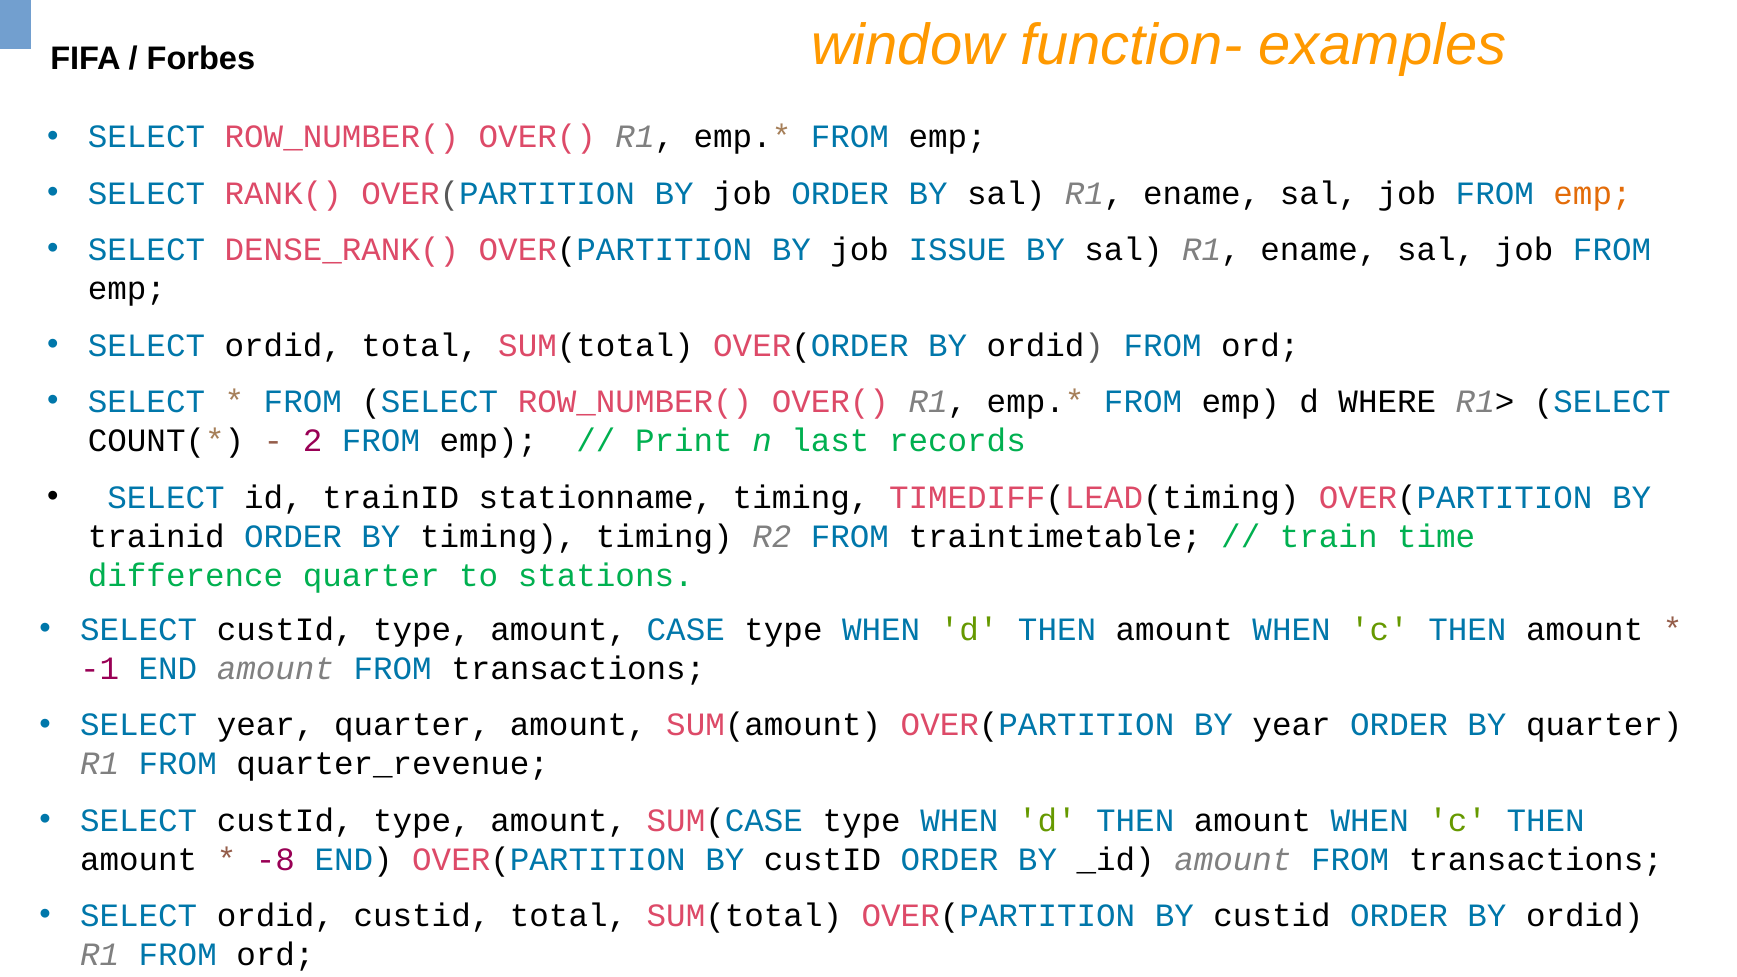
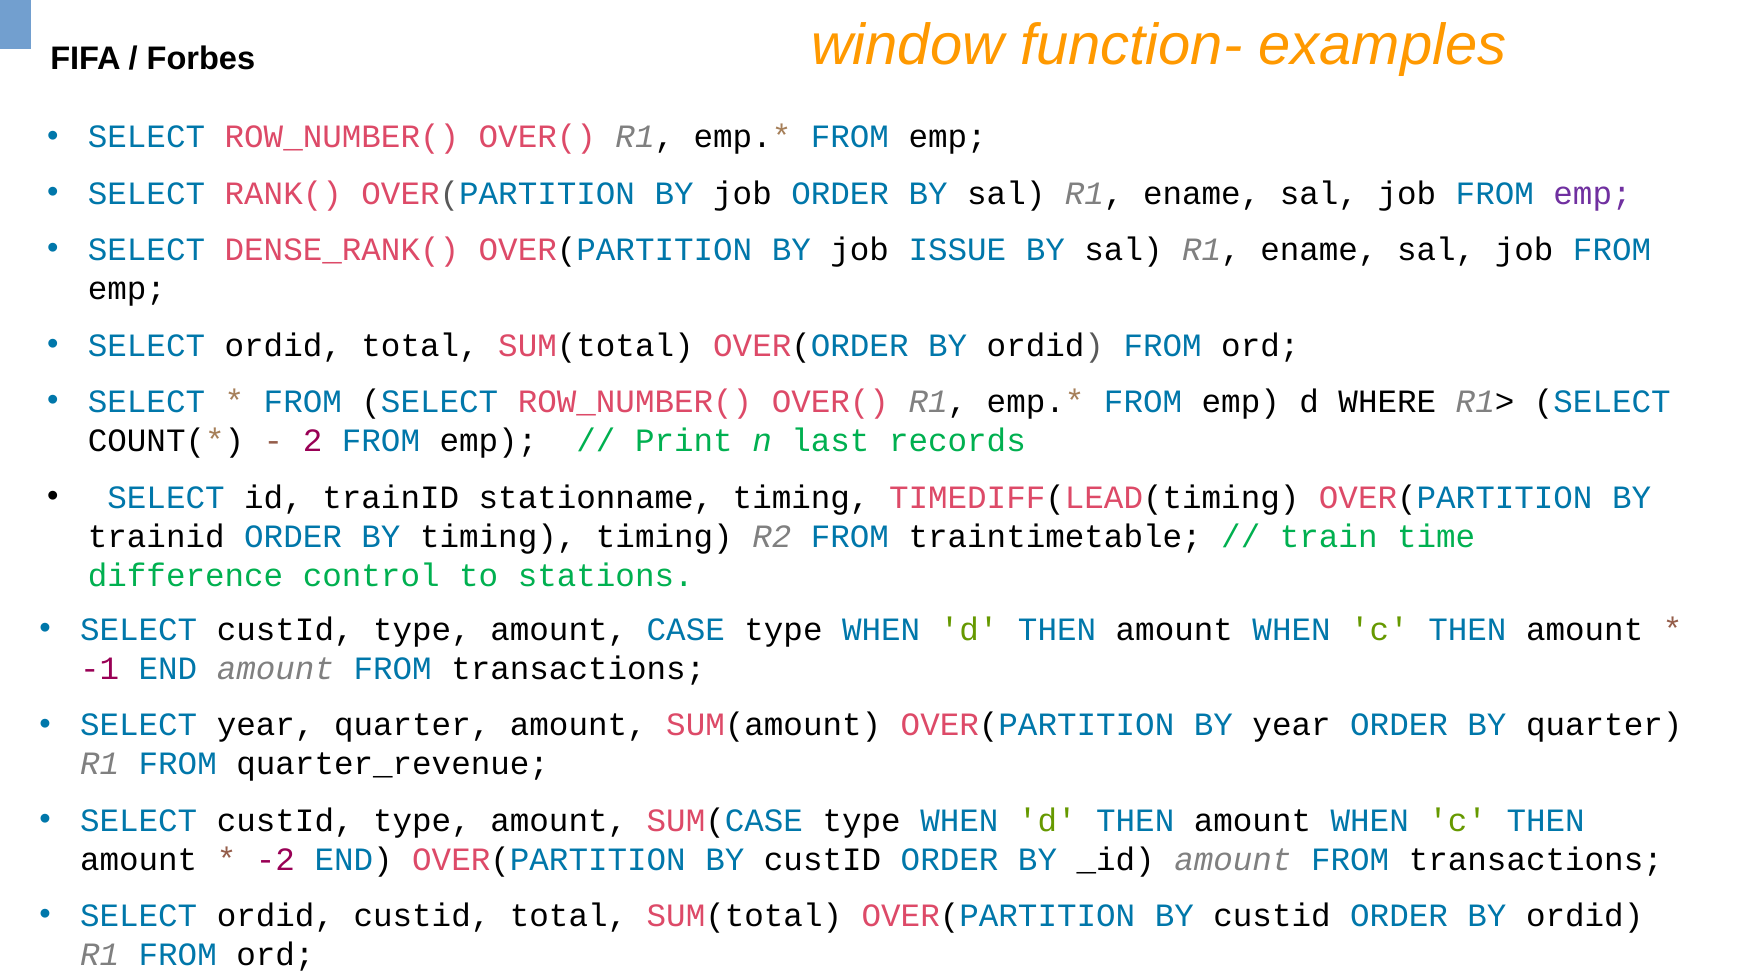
emp colour: orange -> purple (1593, 194)
difference quarter: quarter -> control (371, 576)
-8: -8 -> -2 (275, 860)
